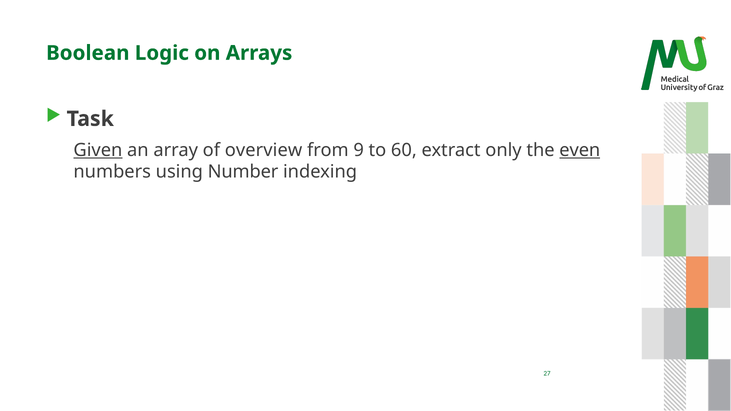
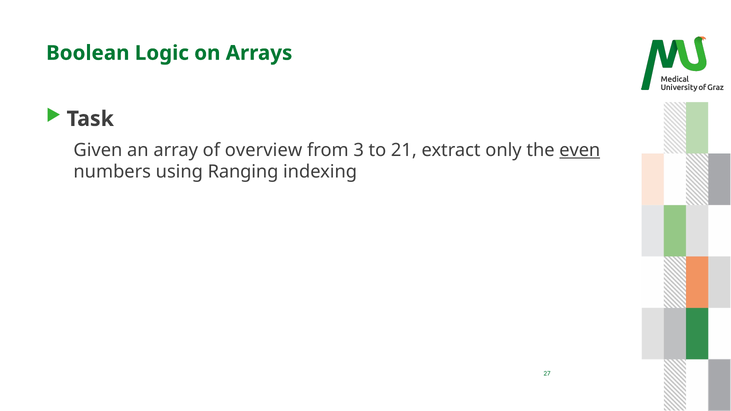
Given underline: present -> none (98, 150)
9: 9 -> 3 (359, 150)
60: 60 -> 21 (404, 150)
Number: Number -> Ranging (243, 172)
